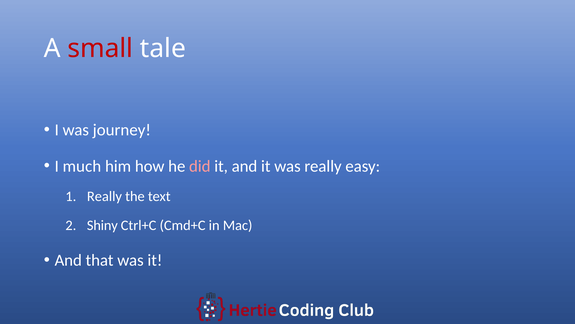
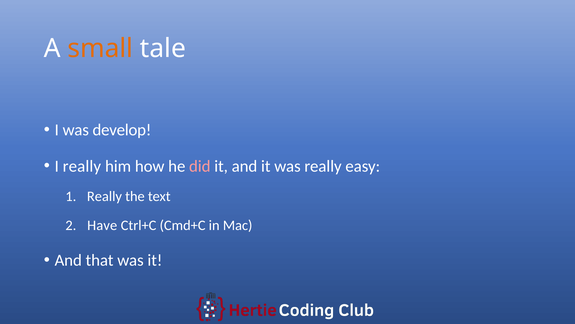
small colour: red -> orange (100, 48)
journey: journey -> develop (122, 130)
I much: much -> really (82, 166)
Shiny: Shiny -> Have (102, 225)
